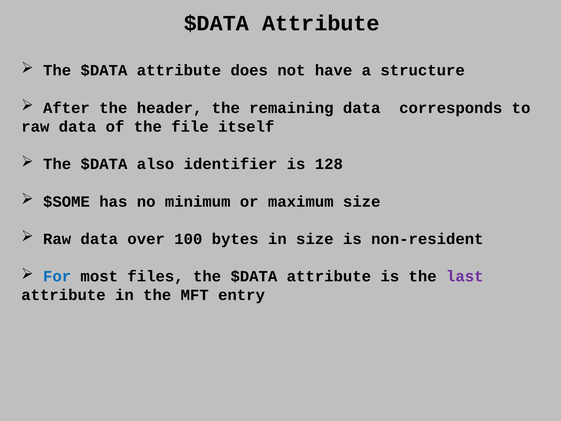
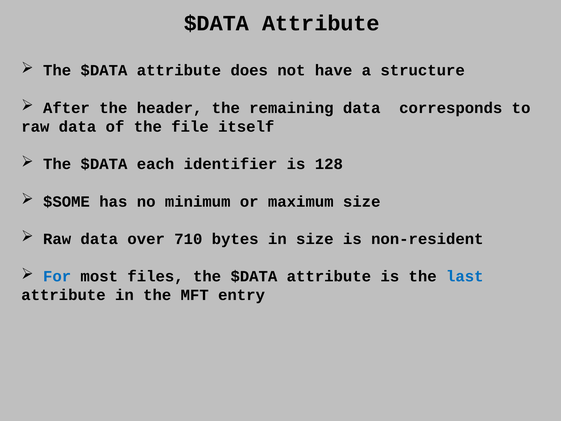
also: also -> each (156, 164)
100: 100 -> 710 (188, 239)
last colour: purple -> blue (465, 276)
